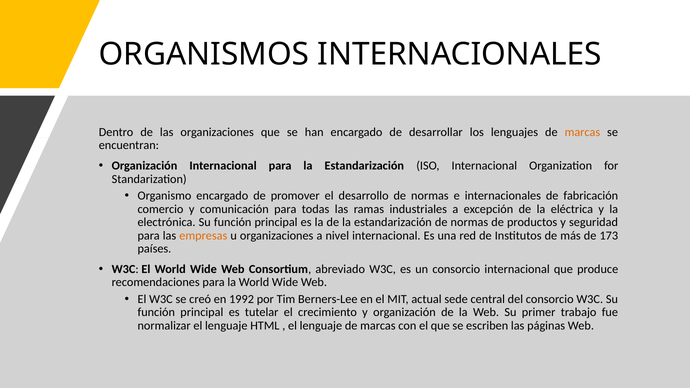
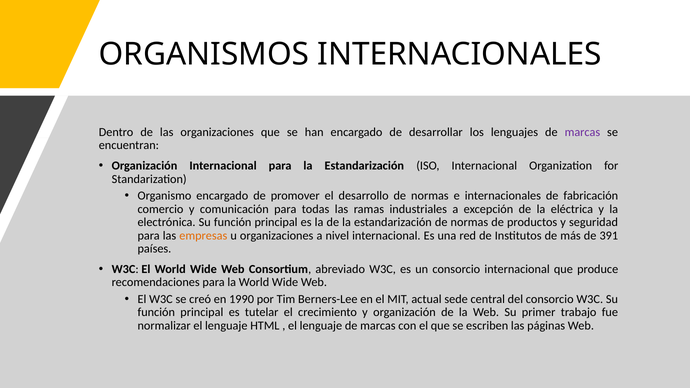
marcas colour: orange -> purple (582, 132)
173: 173 -> 391 (609, 236)
1992: 1992 -> 1990 (242, 299)
